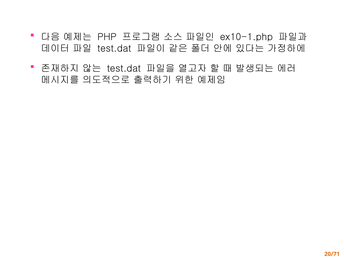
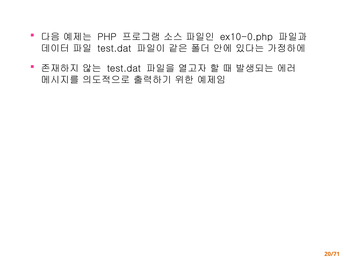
ex10-1.php: ex10-1.php -> ex10-0.php (246, 37)
